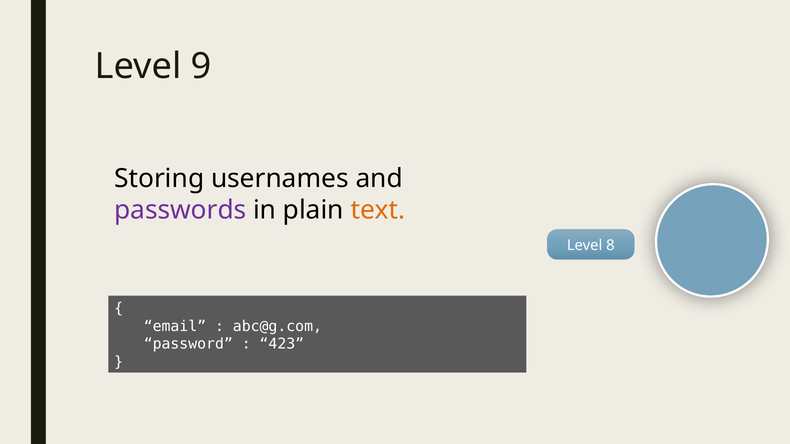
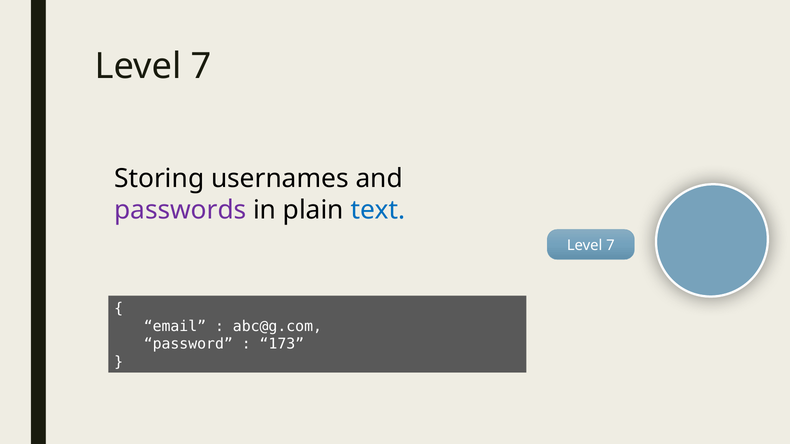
9: 9 -> 7 (201, 66)
text colour: orange -> blue (378, 210)
8: 8 -> 7 (610, 246)
423: 423 -> 173 (282, 344)
